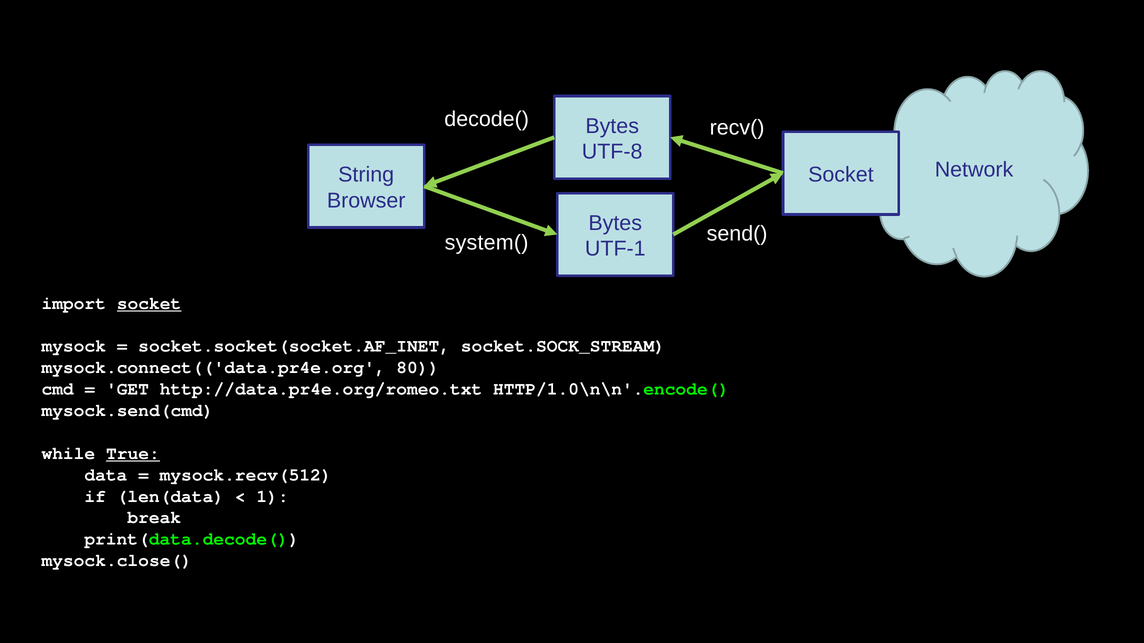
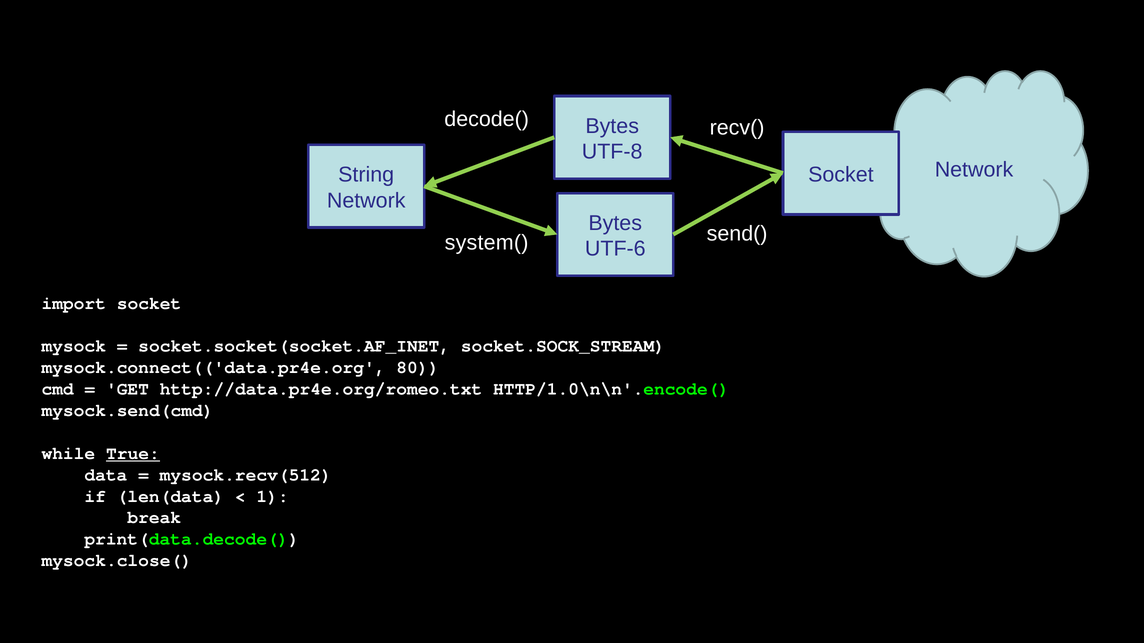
Browser: Browser -> Network (366, 201)
UTF-1: UTF-1 -> UTF-6 (615, 249)
socket underline: present -> none (149, 303)
